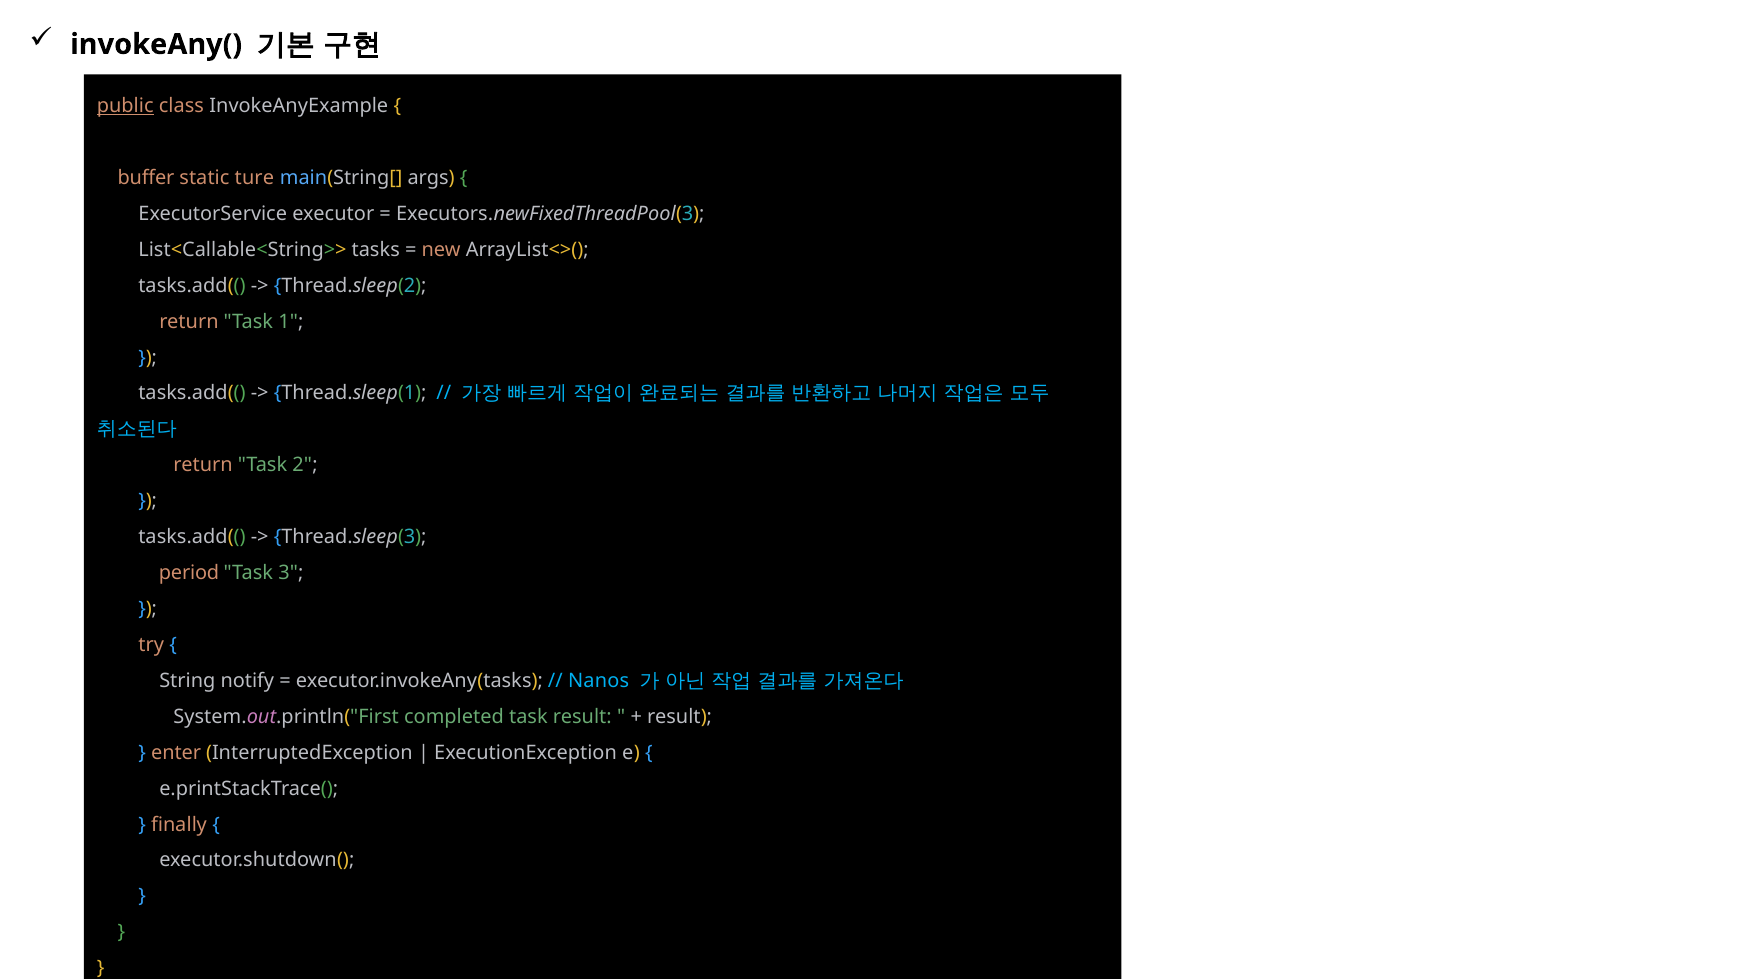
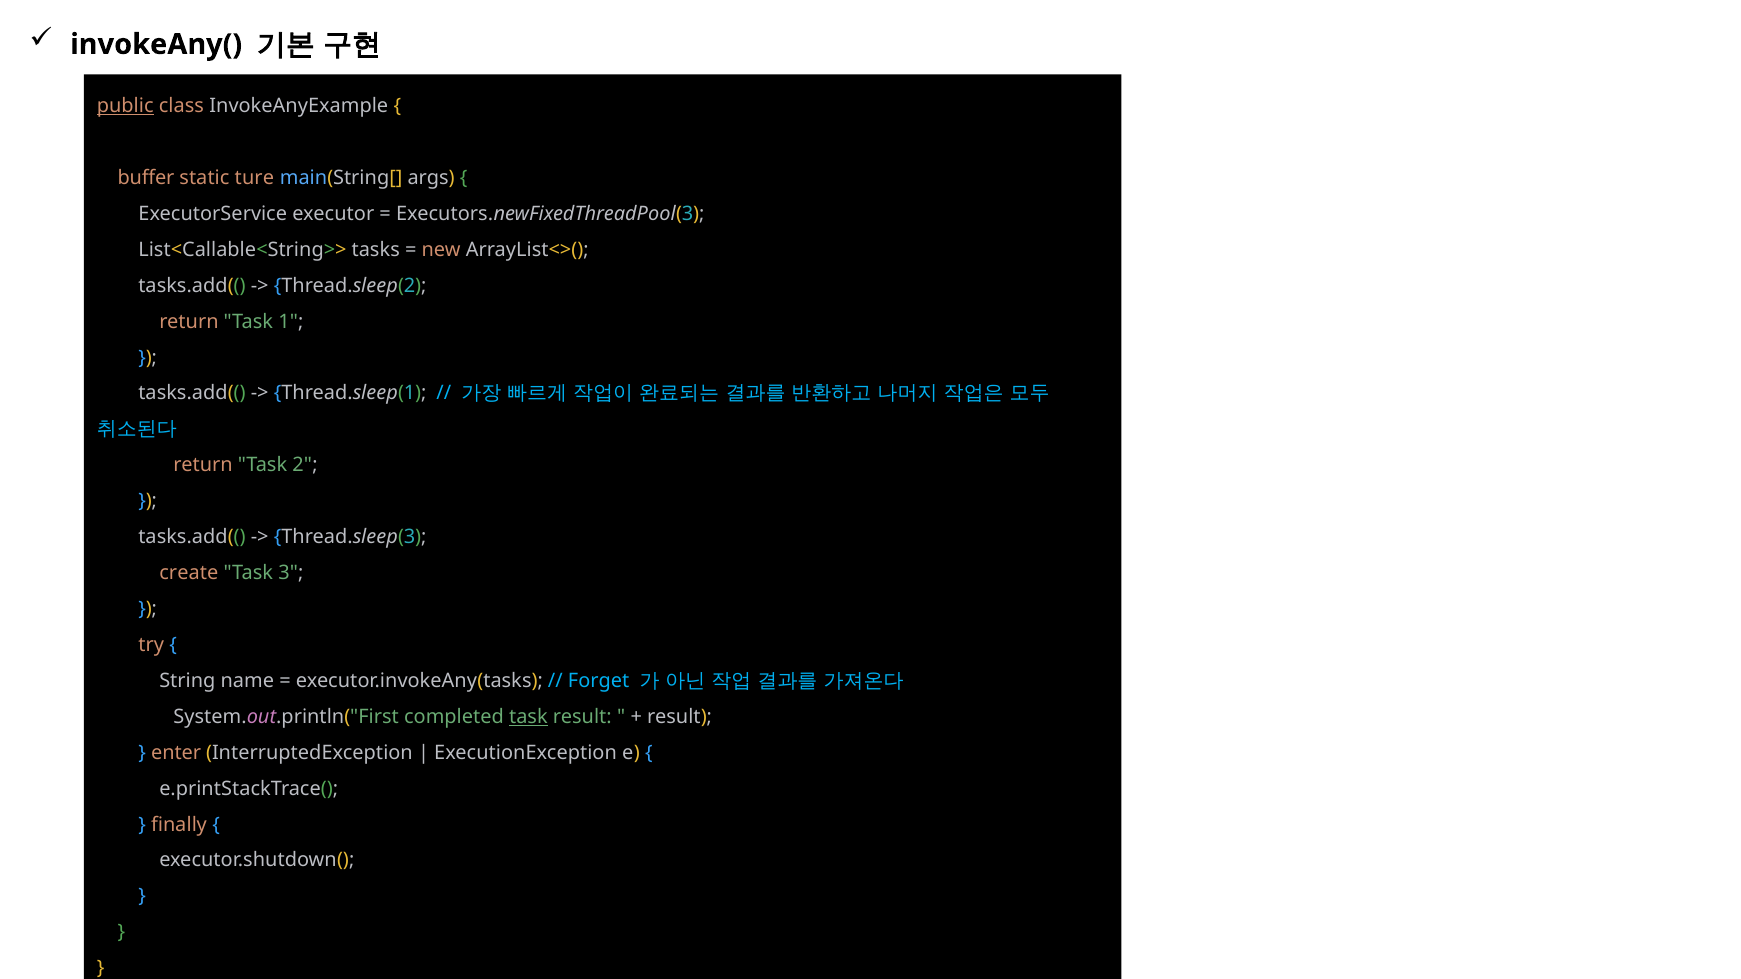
period: period -> create (189, 573)
notify: notify -> name (247, 681)
Nanos: Nanos -> Forget (599, 681)
task underline: none -> present (528, 717)
